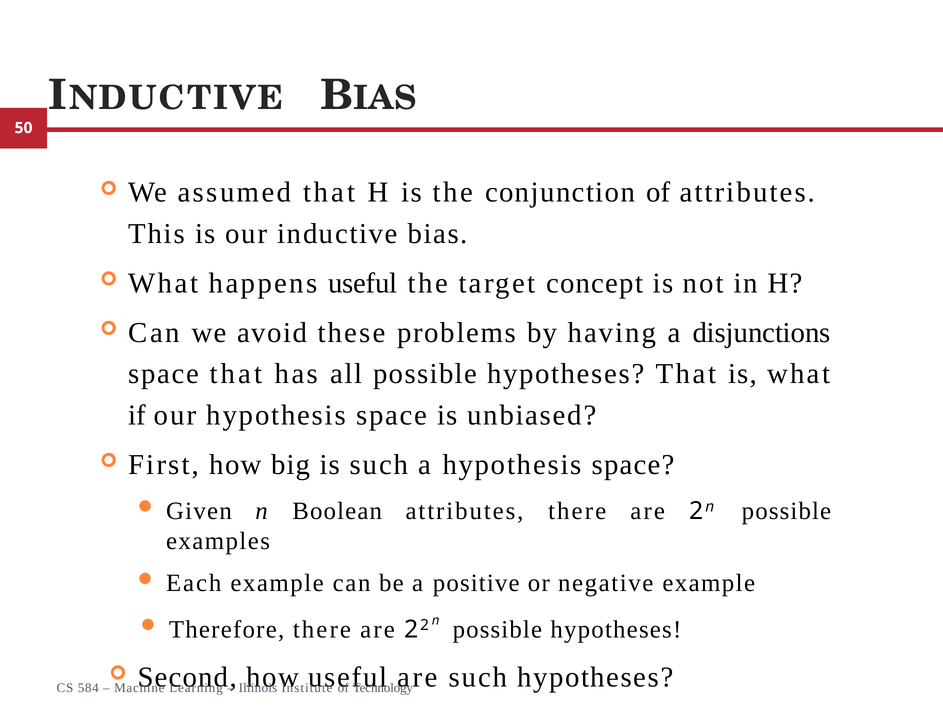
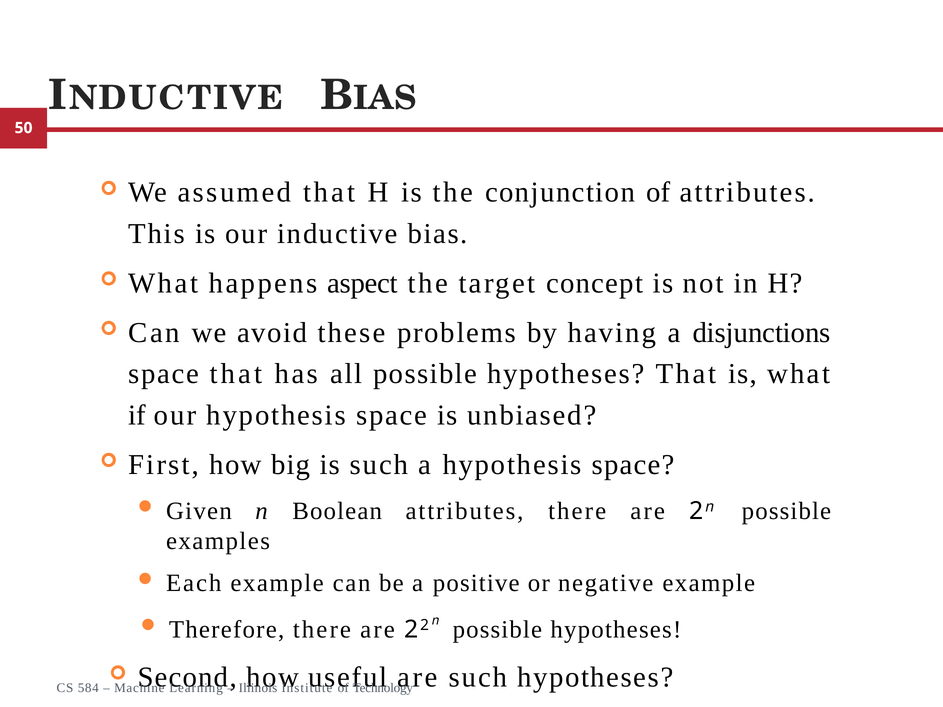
happens useful: useful -> aspect (363, 283)
